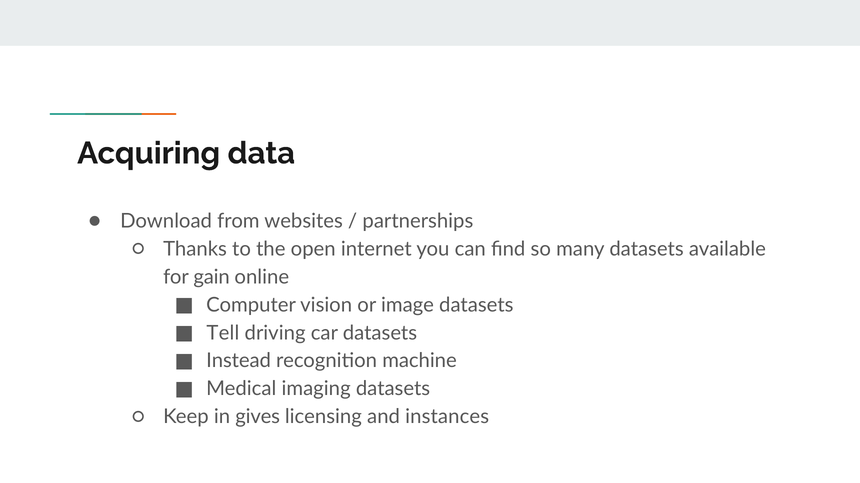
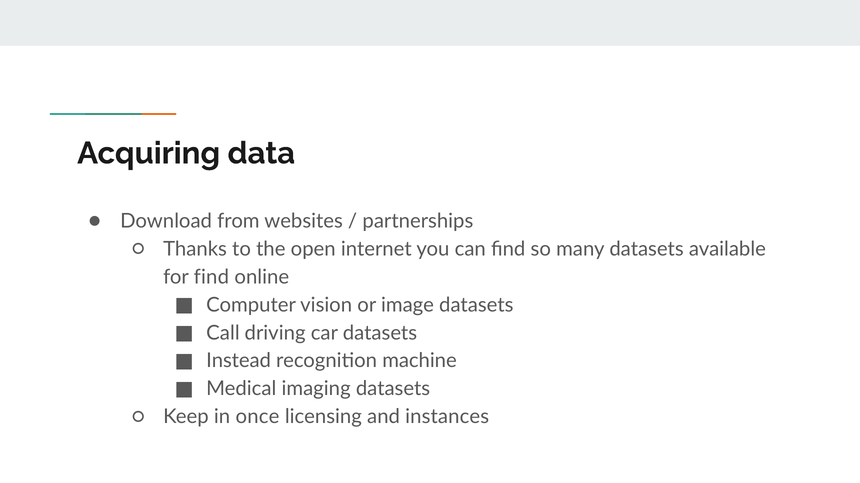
for gain: gain -> find (211, 277)
Tell: Tell -> Call (223, 333)
gives: gives -> once (257, 417)
